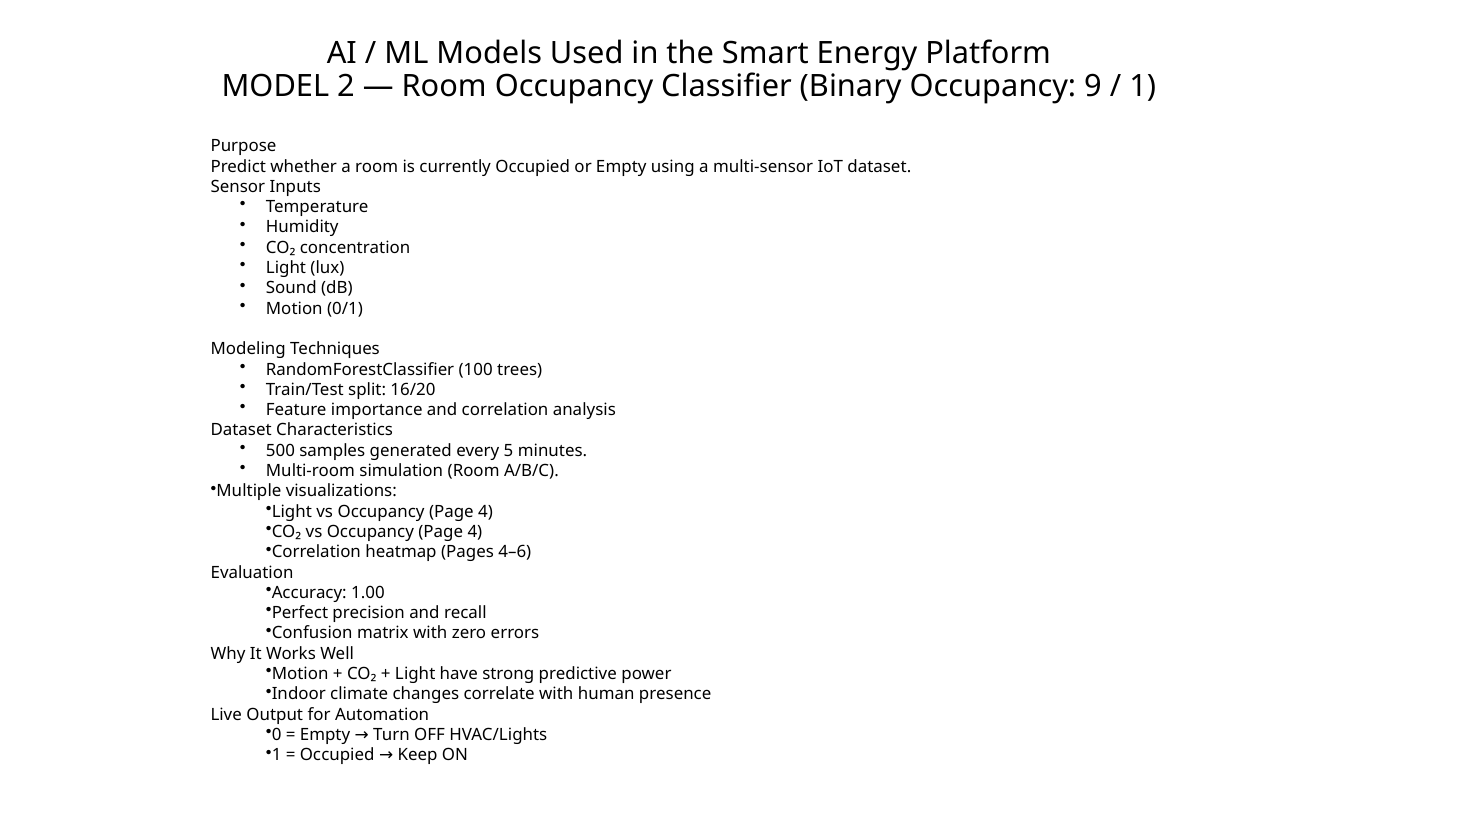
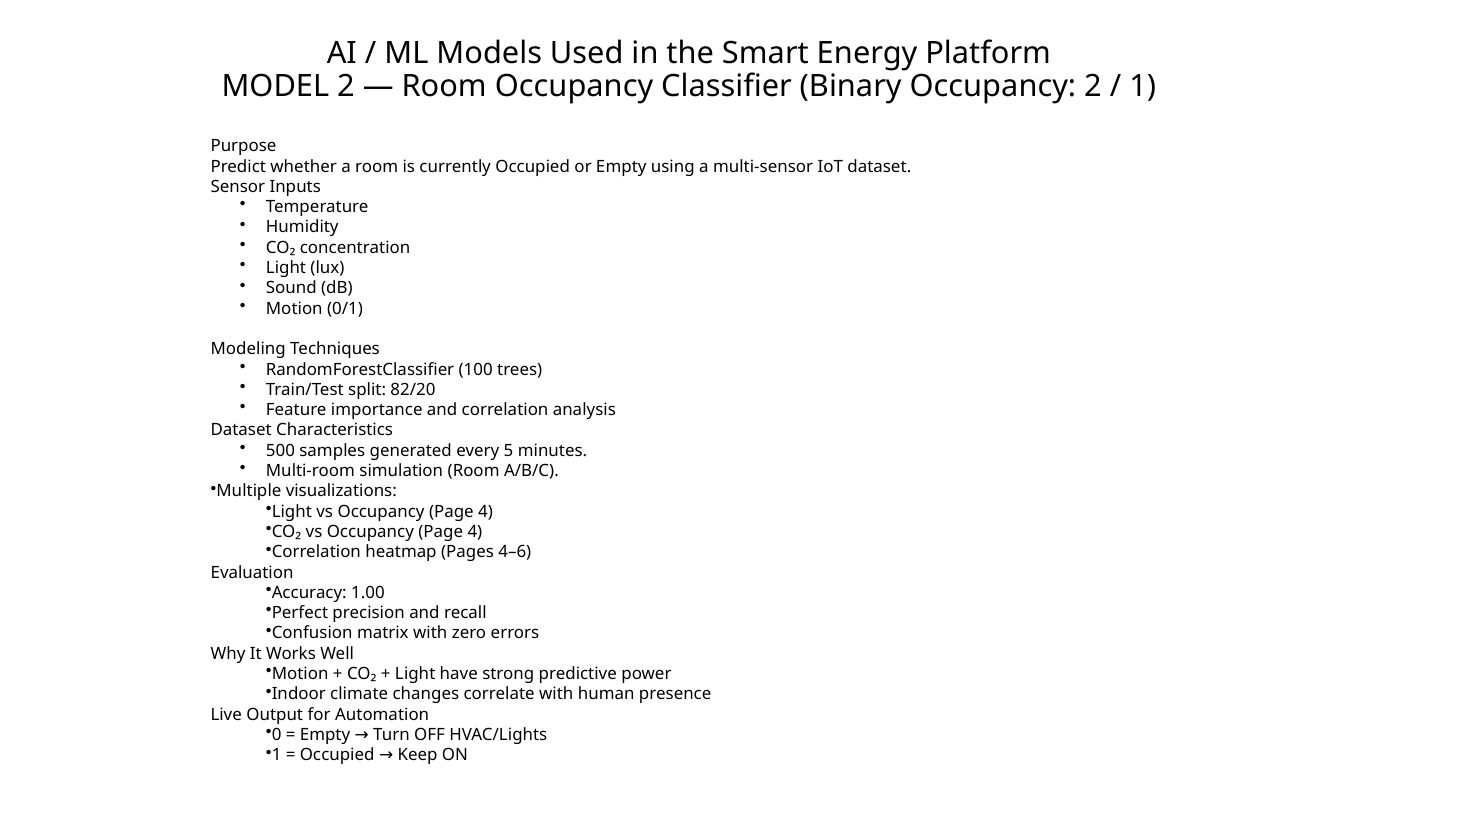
Occupancy 9: 9 -> 2 (1093, 87)
16/20: 16/20 -> 82/20 (413, 390)
